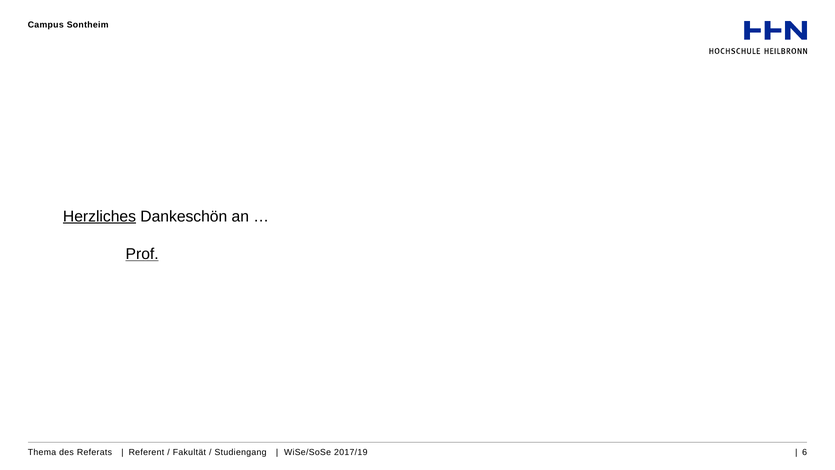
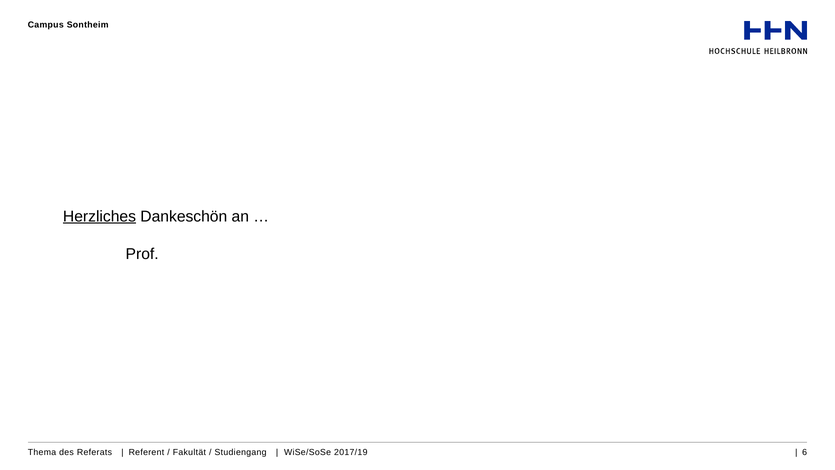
Prof underline: present -> none (142, 254)
